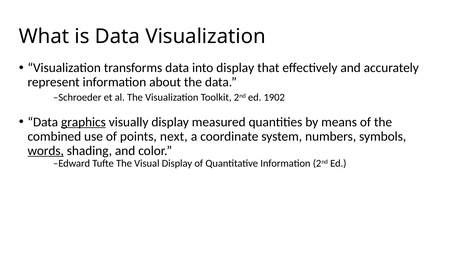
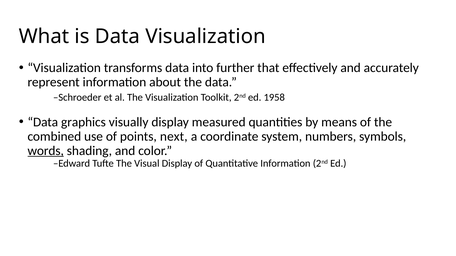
into display: display -> further (235, 68)
1902: 1902 -> 1958 (274, 98)
graphics underline: present -> none (83, 122)
